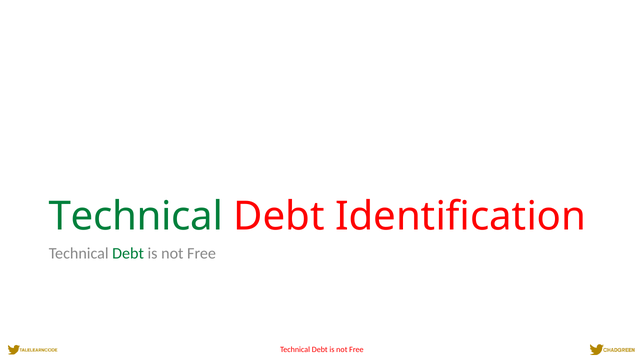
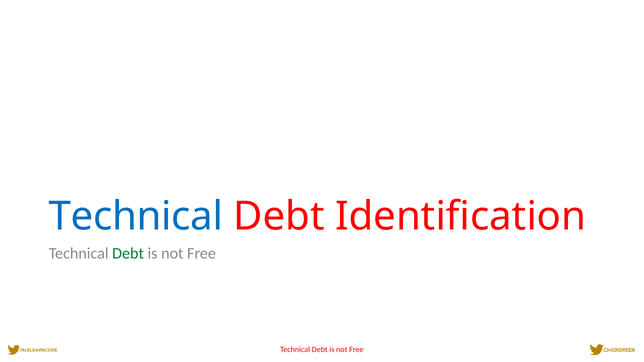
Technical colour: green -> blue (136, 217)
